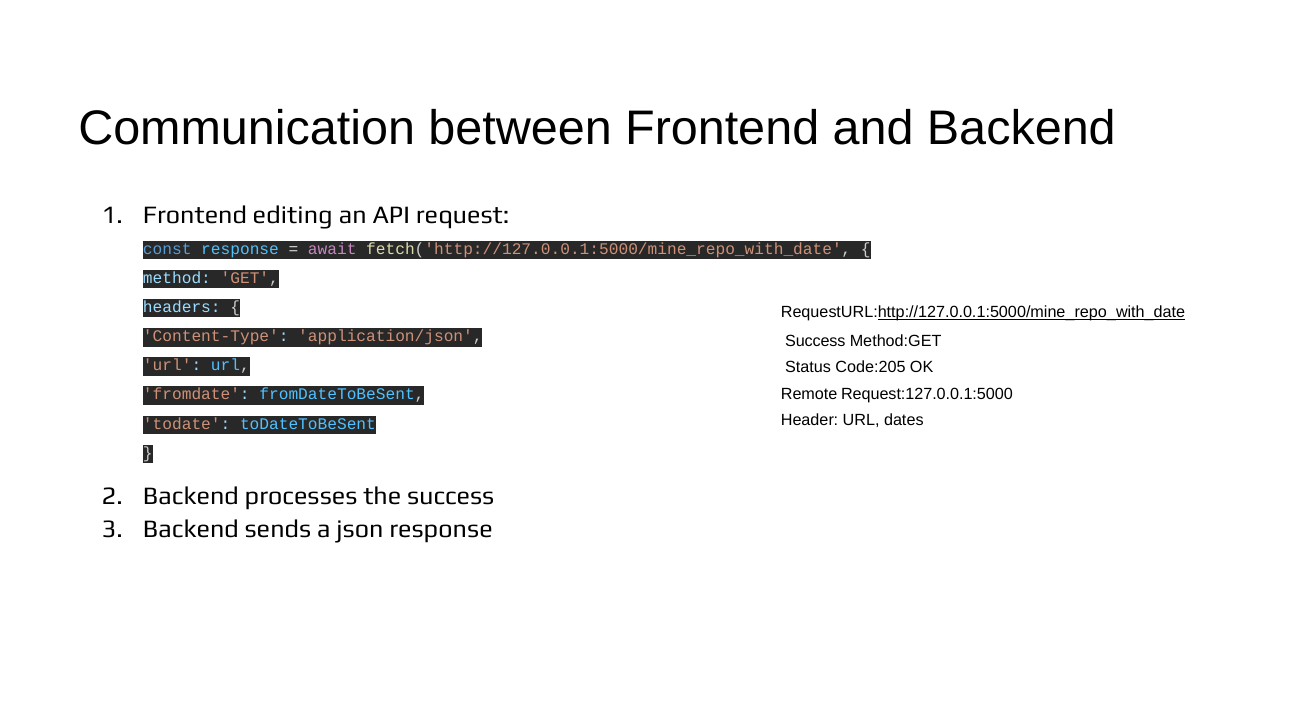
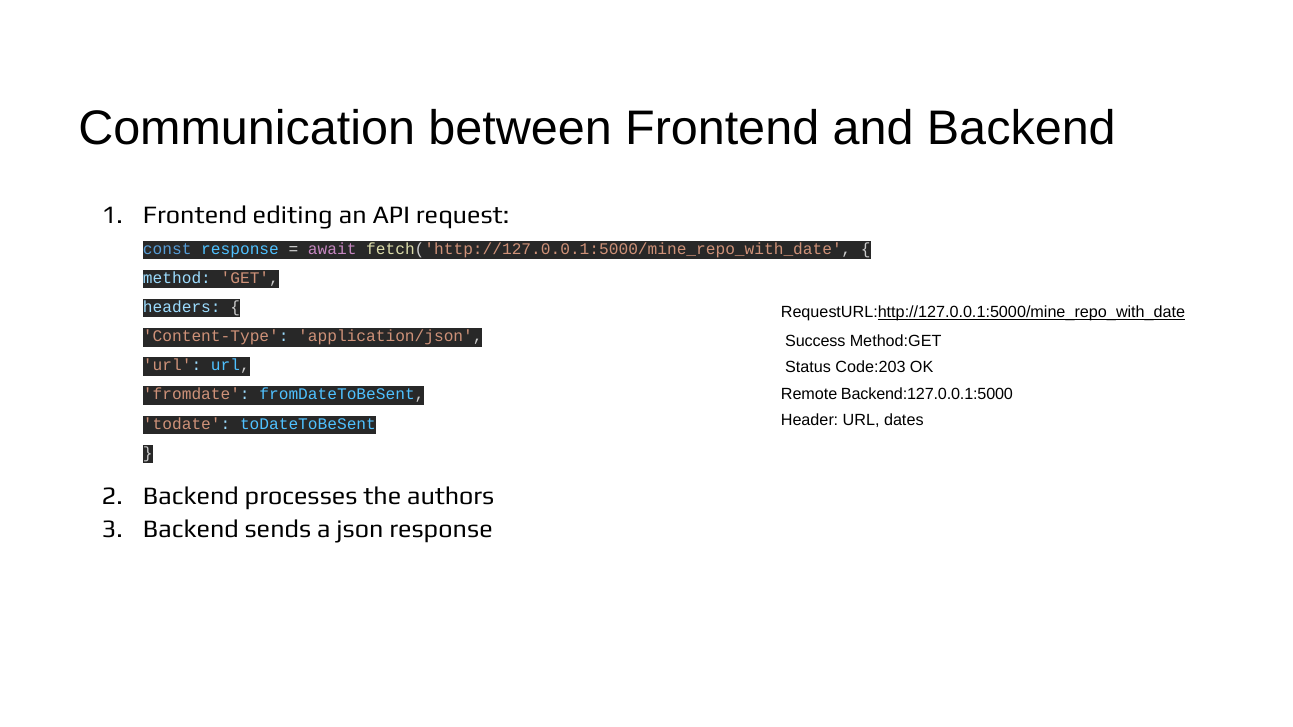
Code:205: Code:205 -> Code:203 (870, 368)
Request:127.0.0.1:5000: Request:127.0.0.1:5000 -> Backend:127.0.0.1:5000 (927, 394)
the success: success -> authors (451, 496)
